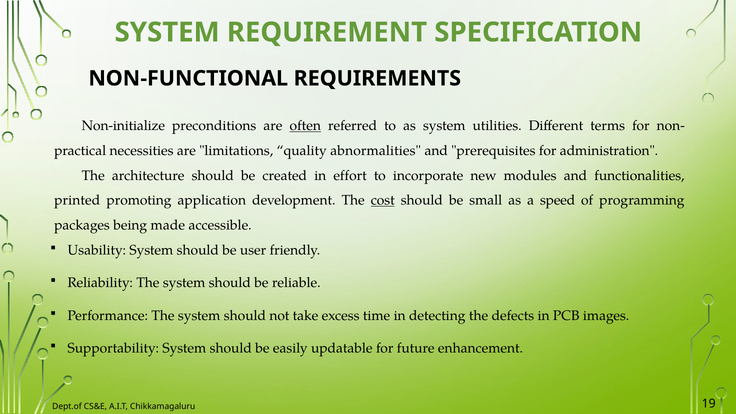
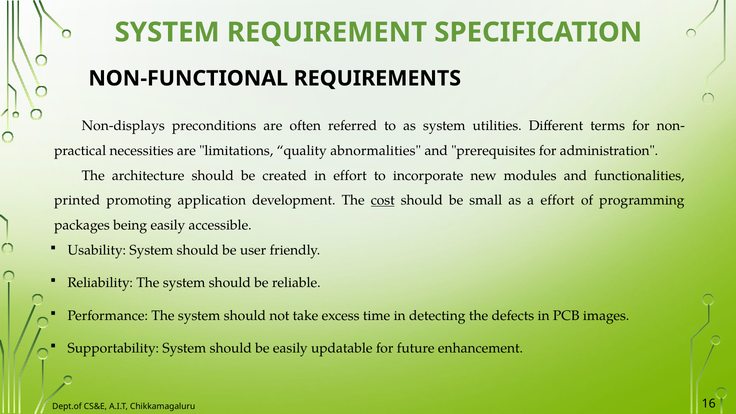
Non-initialize: Non-initialize -> Non-displays (123, 126)
often underline: present -> none (305, 126)
a speed: speed -> effort (558, 200)
being made: made -> easily (168, 225)
19: 19 -> 16 (709, 404)
